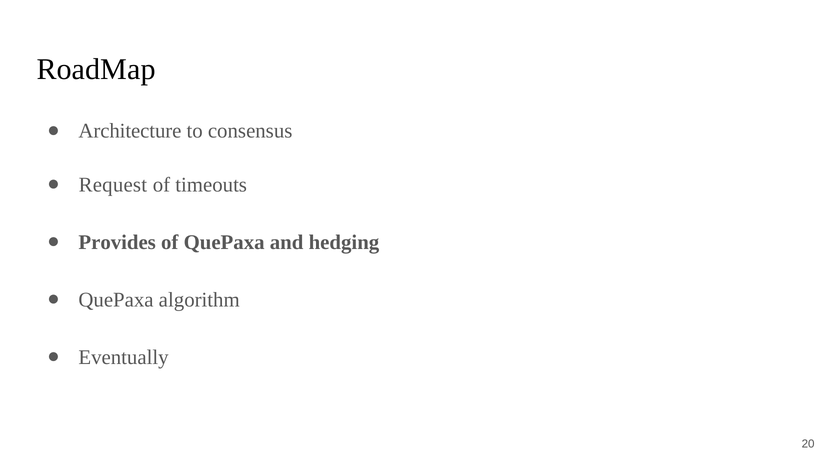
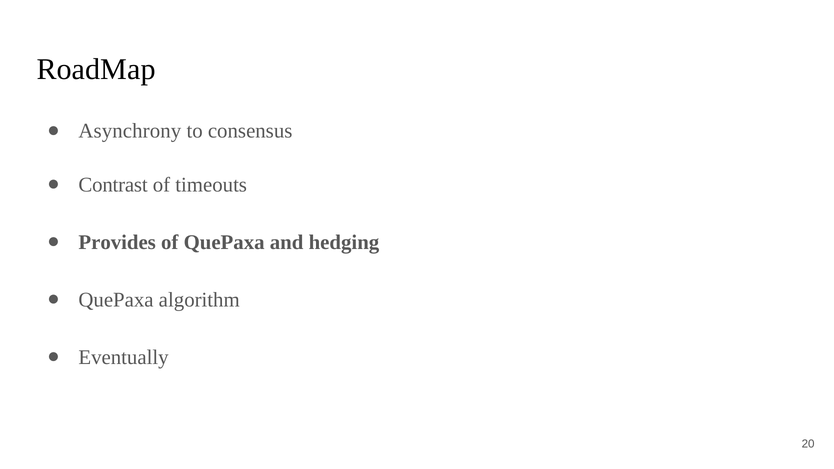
Architecture: Architecture -> Asynchrony (130, 131)
Request: Request -> Contrast (113, 185)
